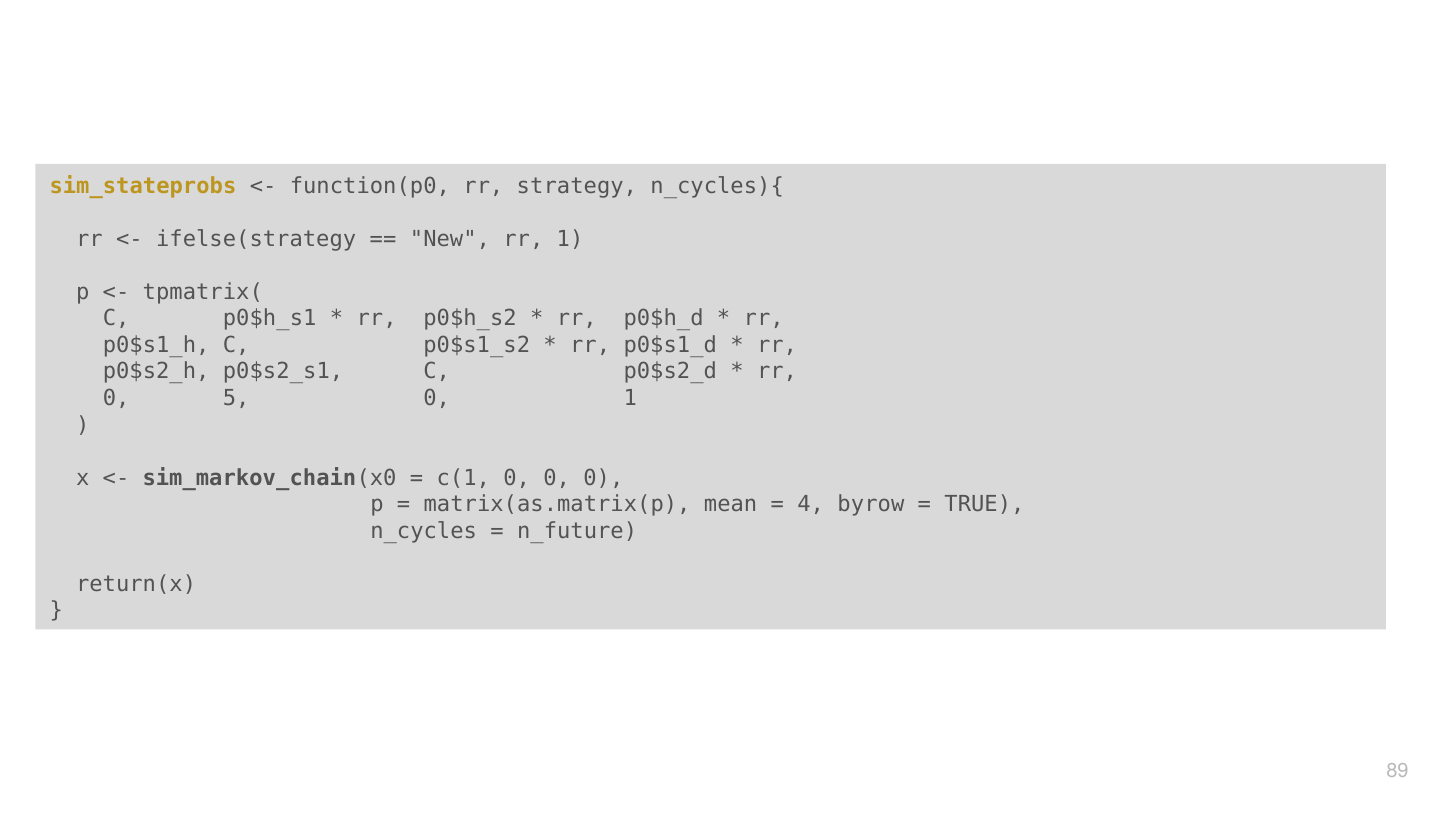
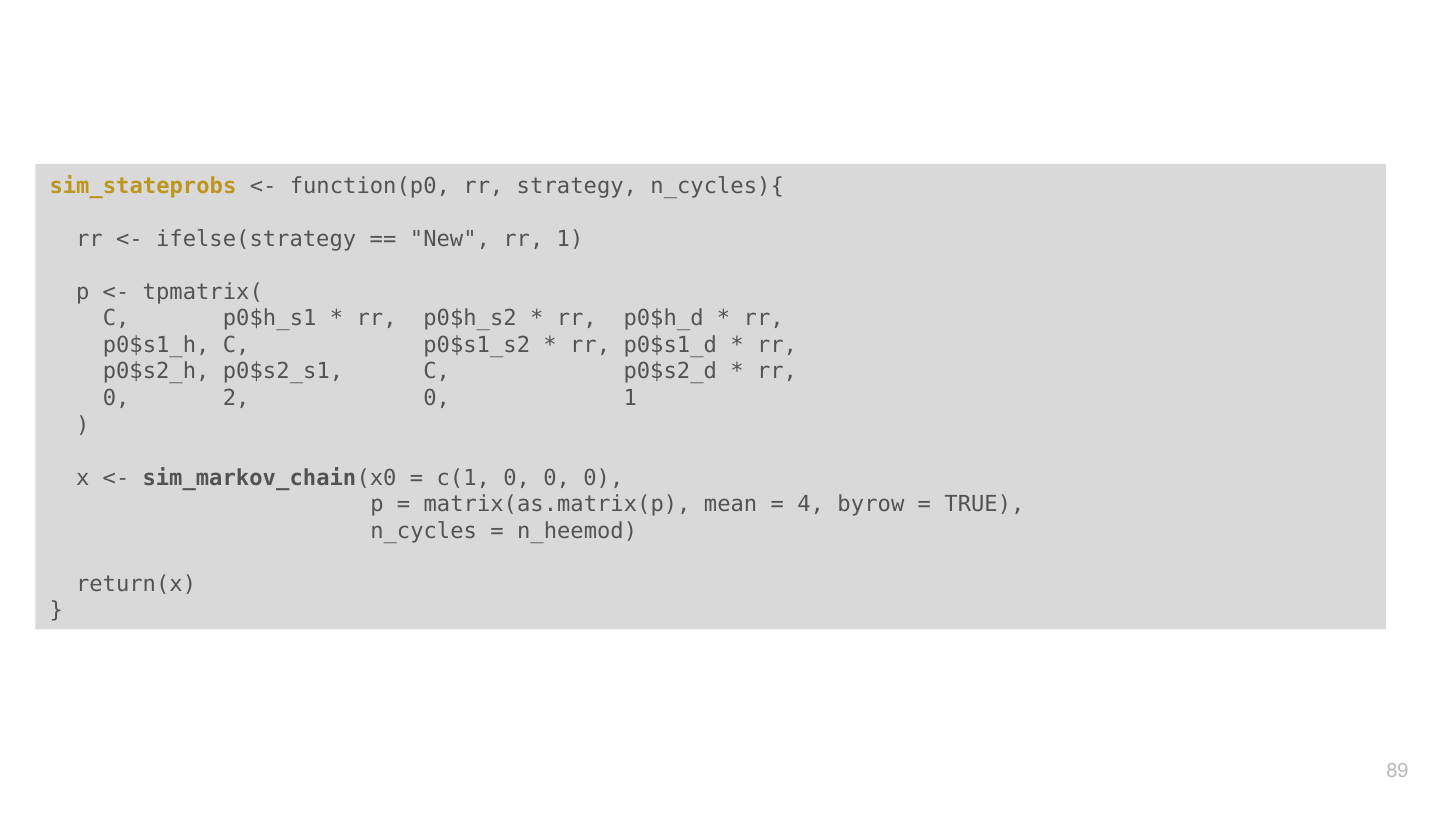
5: 5 -> 2 (236, 398)
n_future: n_future -> n_heemod (577, 531)
